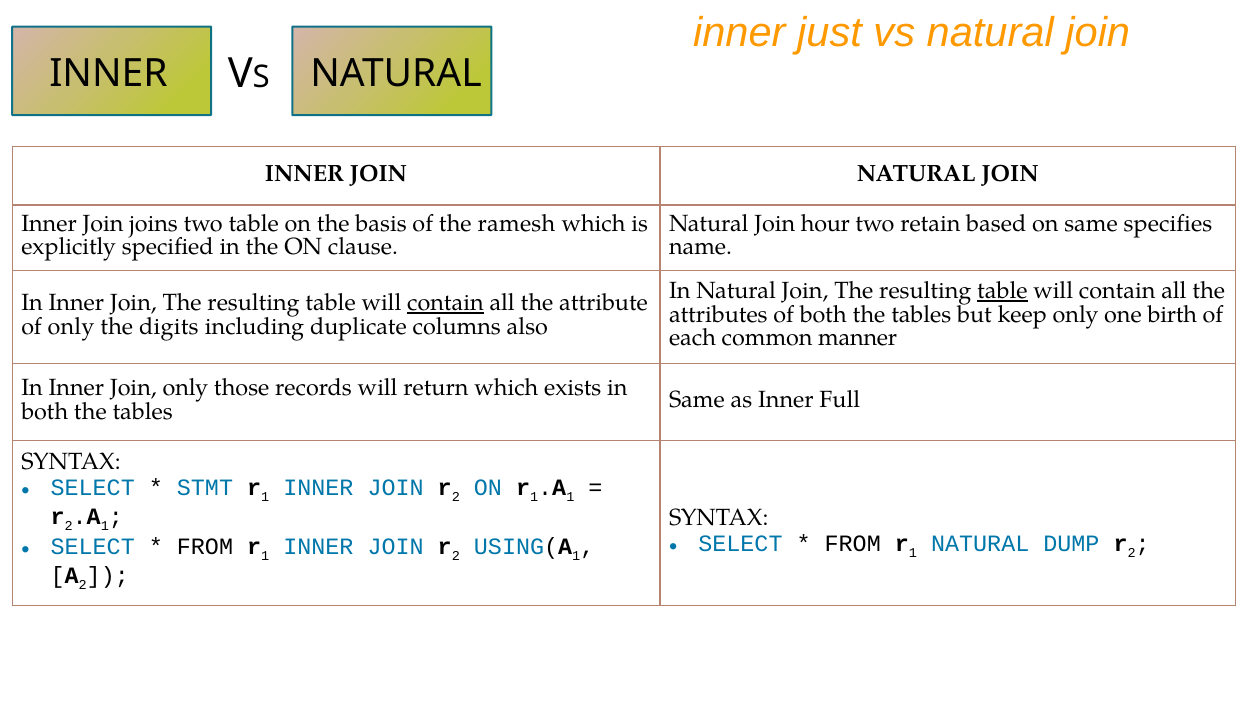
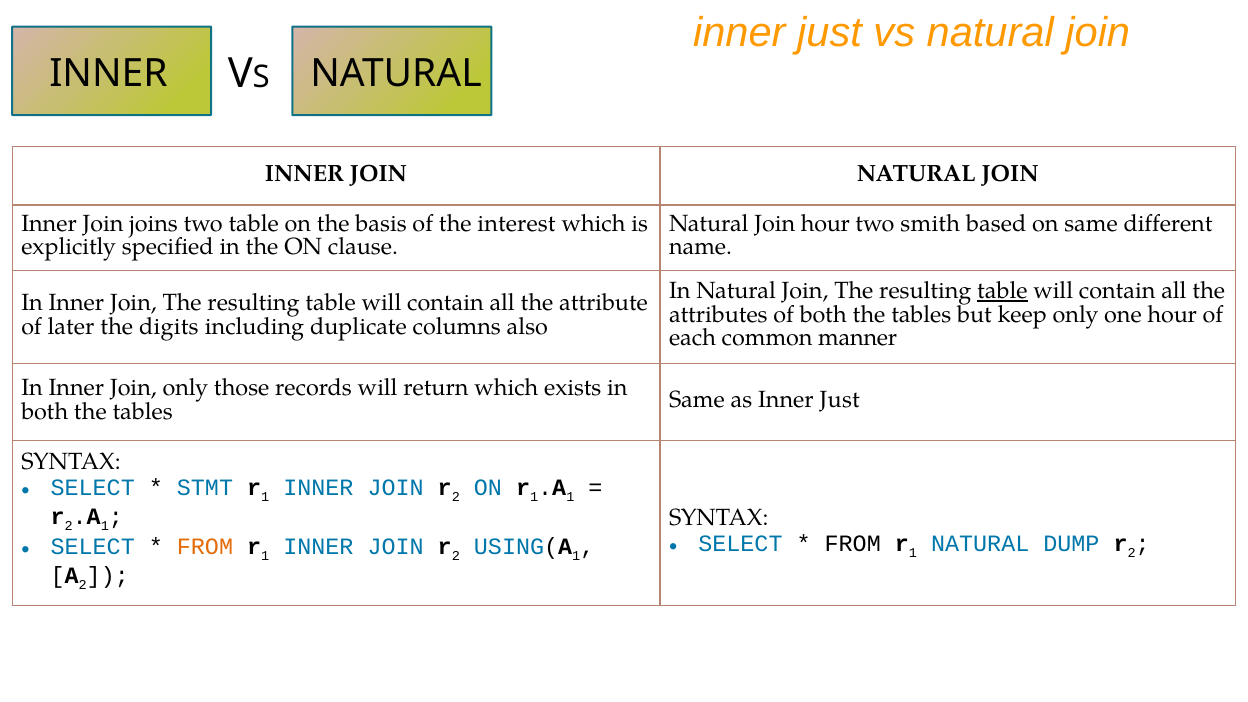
ramesh: ramesh -> interest (517, 223)
retain: retain -> smith (930, 223)
specifies: specifies -> different (1168, 223)
contain underline: present -> none (445, 303)
one birth: birth -> hour (1172, 315)
of only: only -> later (71, 326)
as Inner Full: Full -> Just (840, 400)
FROM colour: black -> orange (205, 547)
